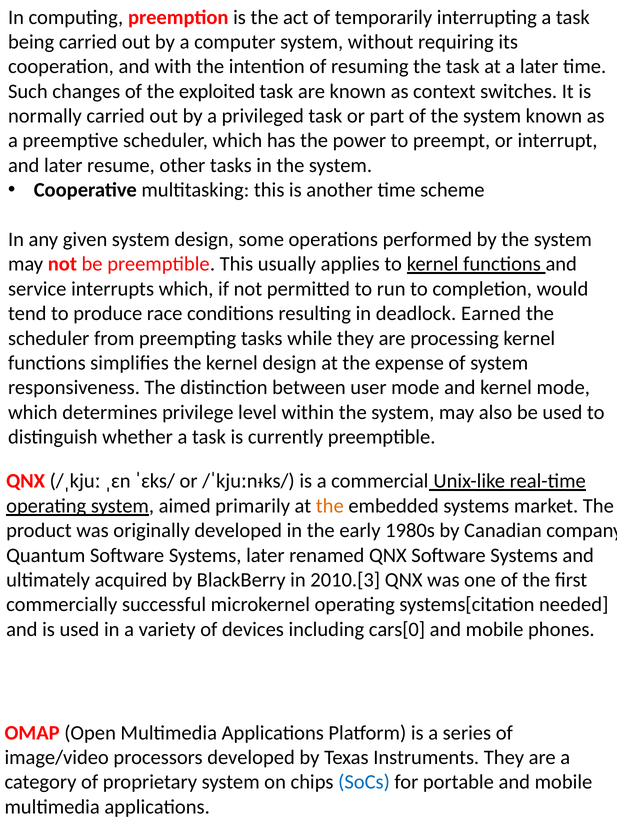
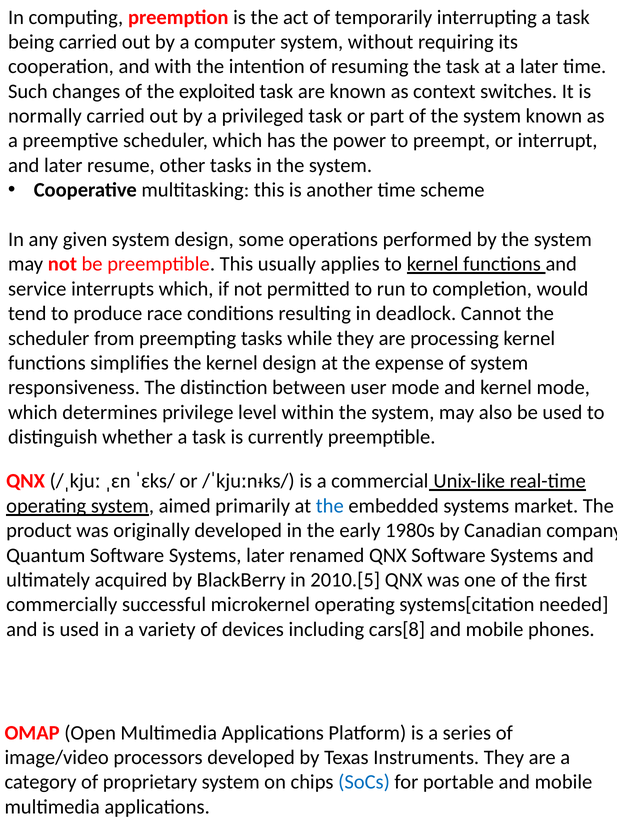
Earned: Earned -> Cannot (491, 313)
the colour: orange -> blue (330, 506)
2010.[3: 2010.[3 -> 2010.[5 (345, 580)
cars[0: cars[0 -> cars[8 (397, 629)
